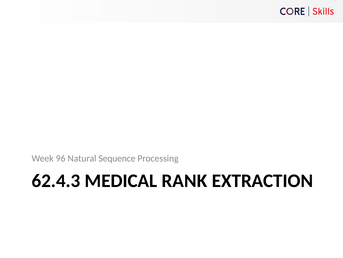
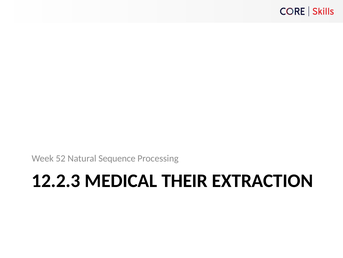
96: 96 -> 52 (61, 158)
62.4.3: 62.4.3 -> 12.2.3 (56, 180)
RANK: RANK -> THEIR (185, 180)
